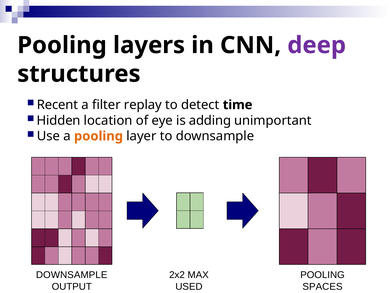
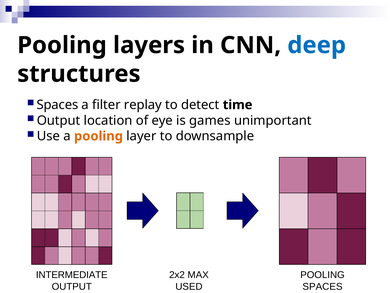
deep colour: purple -> blue (317, 45)
Recent: Recent -> Spaces (57, 105)
Hidden: Hidden -> Output (59, 121)
adding: adding -> games (210, 121)
DOWNSAMPLE: DOWNSAMPLE -> INTERMEDIATE (72, 275)
